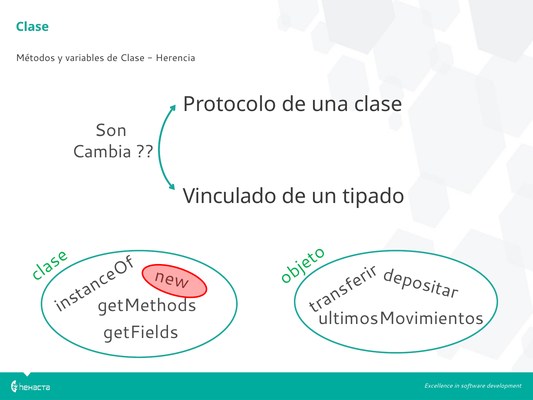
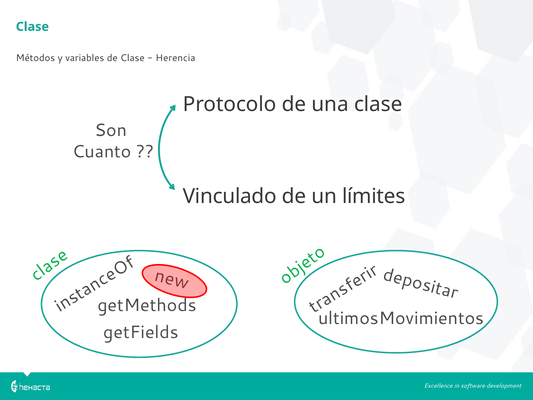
Cambia: Cambia -> Cuanto (102, 151)
tipado: tipado -> límites (374, 196)
